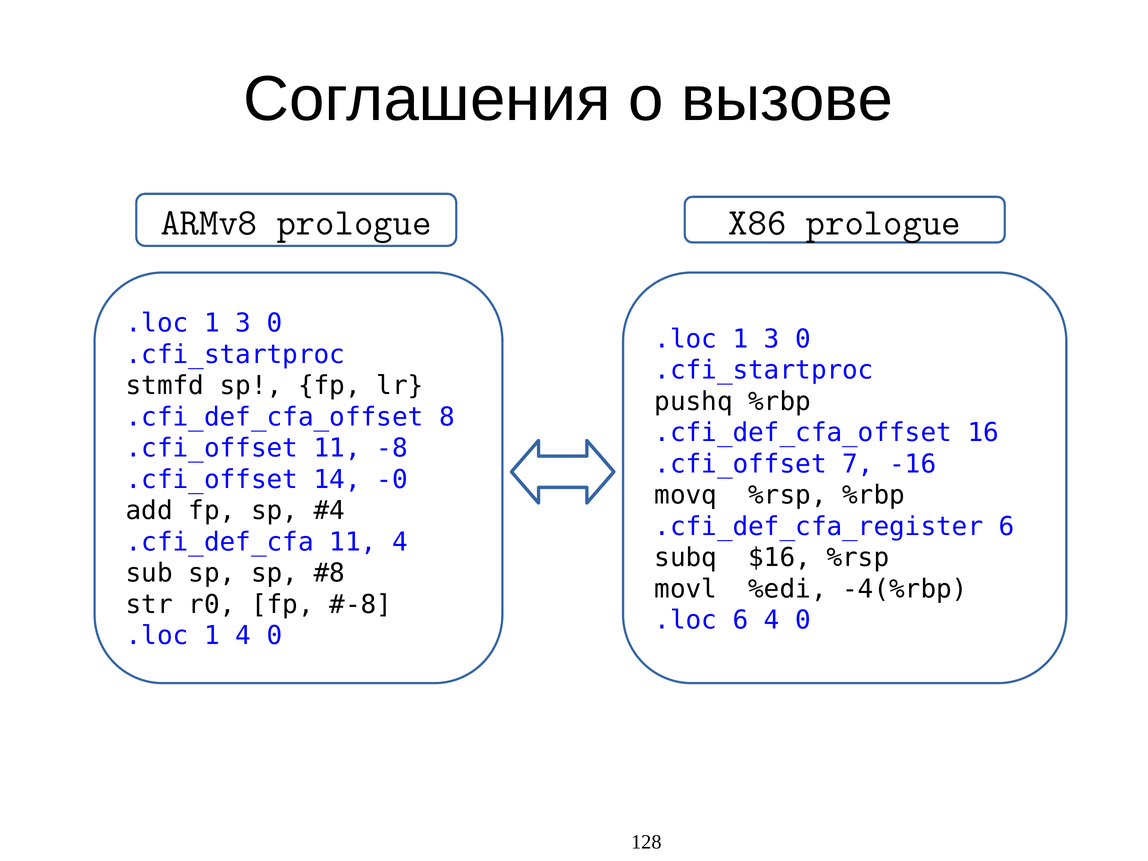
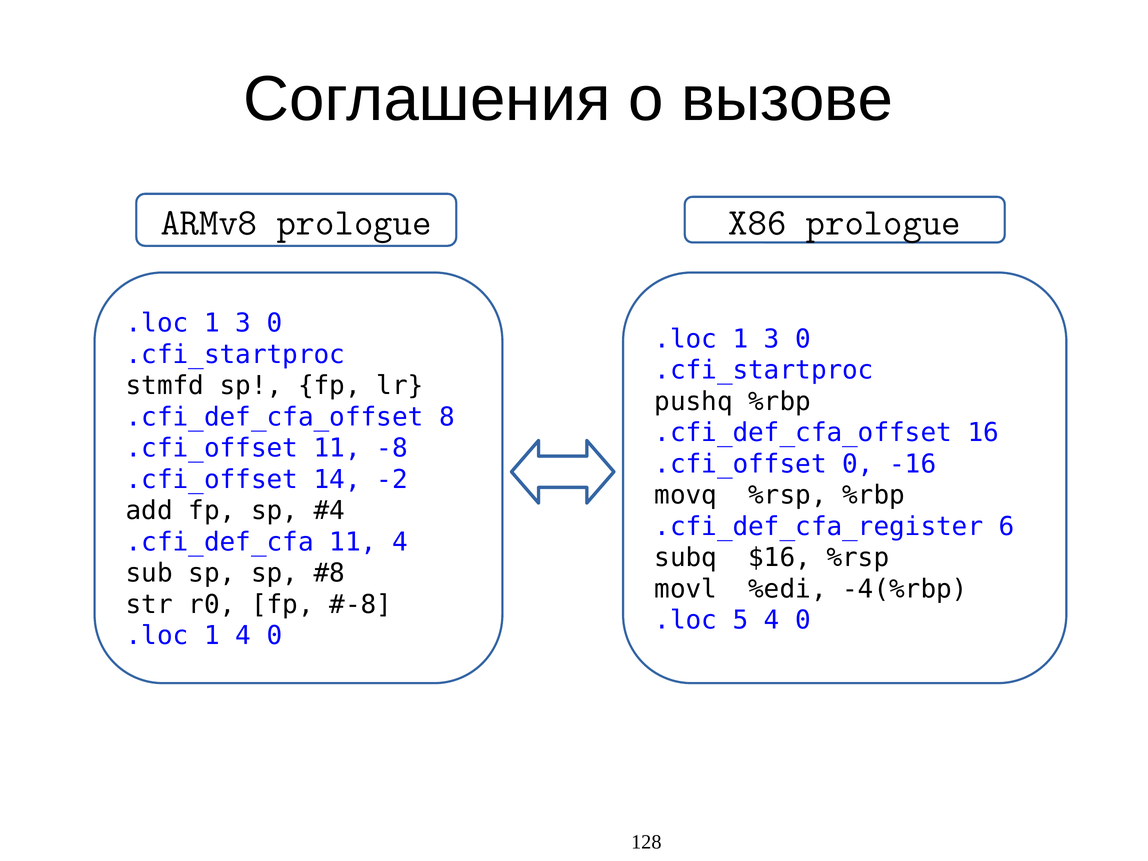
.cfi_offset 7: 7 -> 0 (858, 464)
-0: -0 -> -2 (392, 480)
.loc 6: 6 -> 5 (740, 620)
